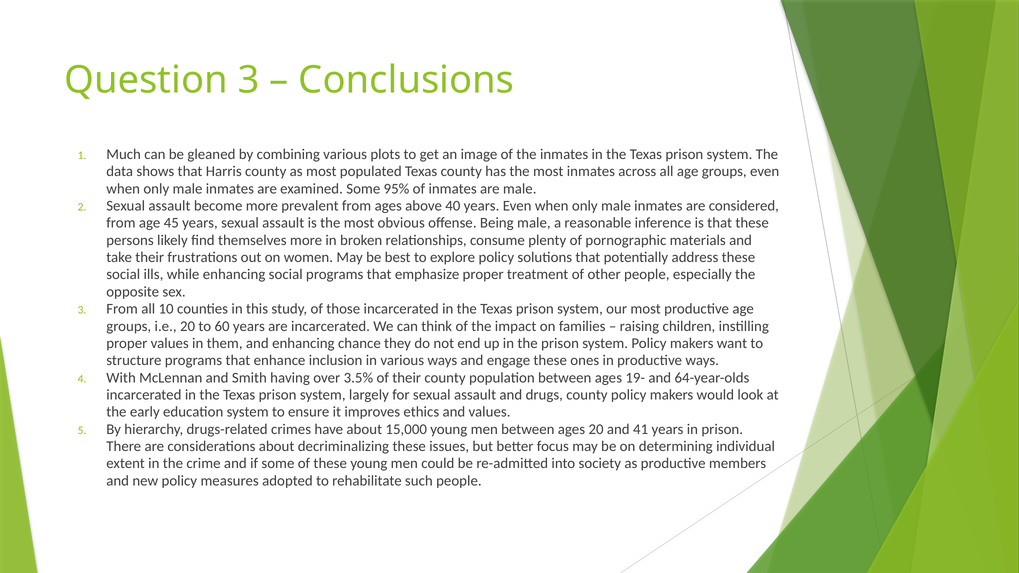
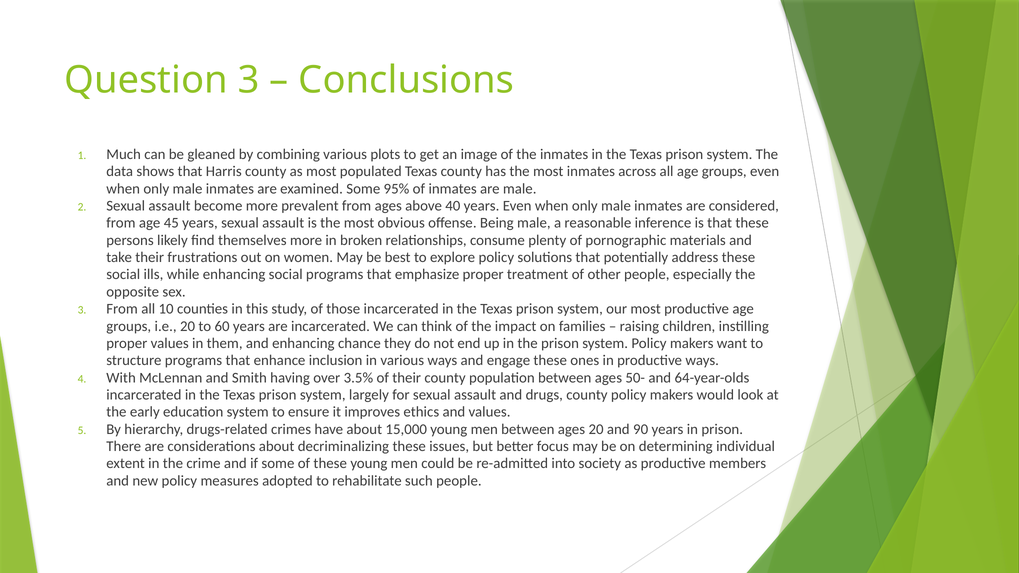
19-: 19- -> 50- (635, 378)
41: 41 -> 90 (641, 429)
